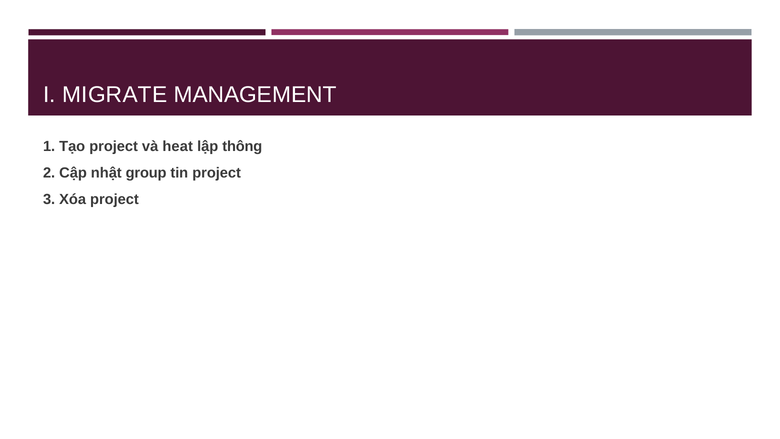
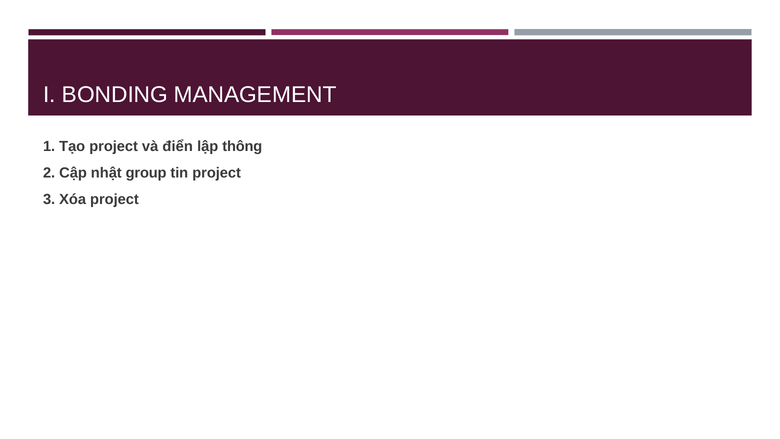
MIGRATE: MIGRATE -> BONDING (115, 95)
heat: heat -> điển (178, 147)
